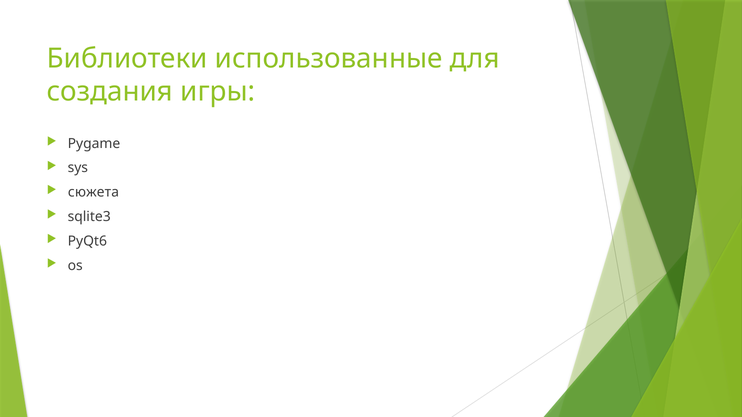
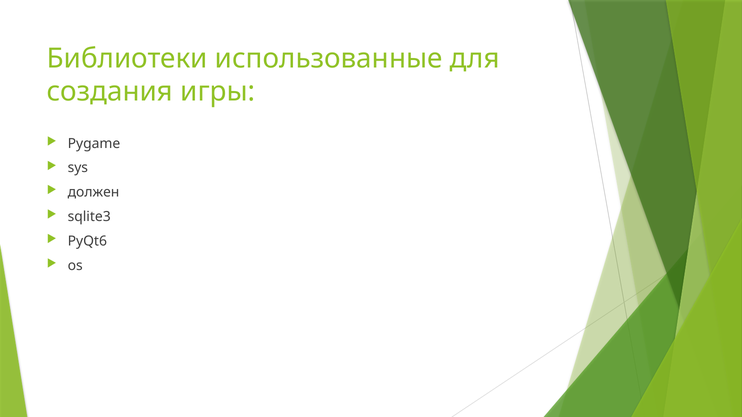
сюжета: сюжета -> должен (94, 192)
